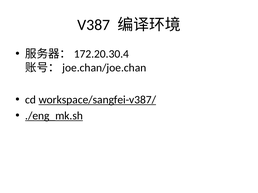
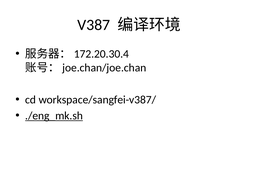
workspace/sangfei-v387/ underline: present -> none (97, 100)
